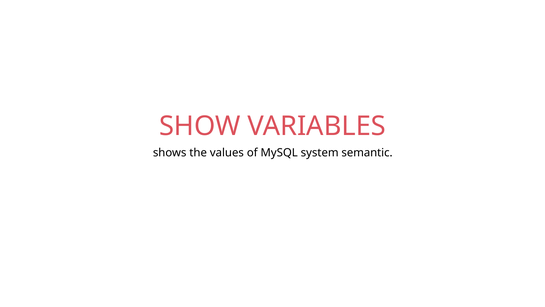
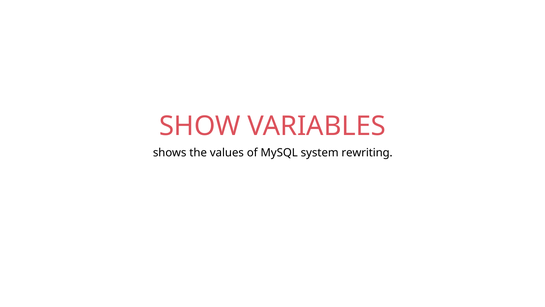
semantic: semantic -> rewriting (367, 153)
